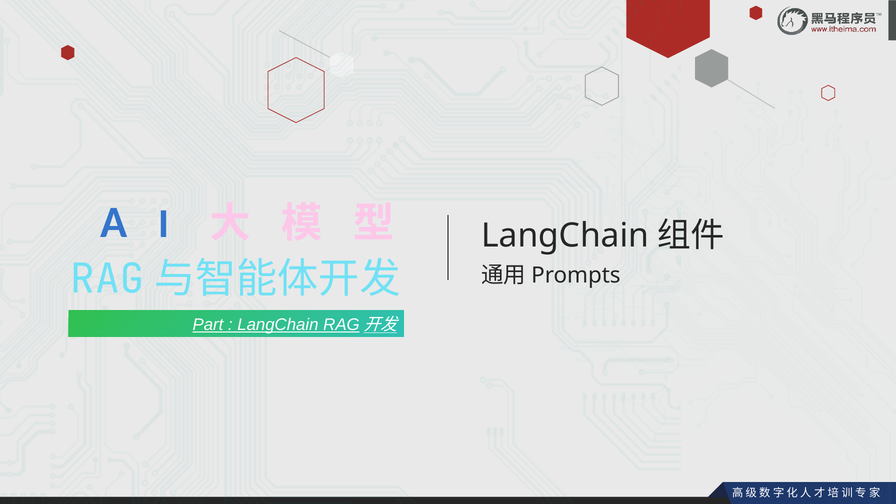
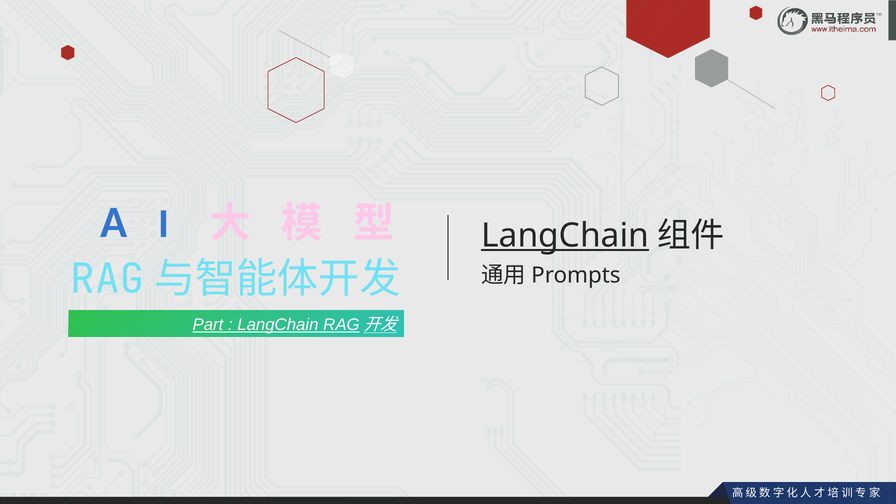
LangChain underline: none -> present (565, 235)
